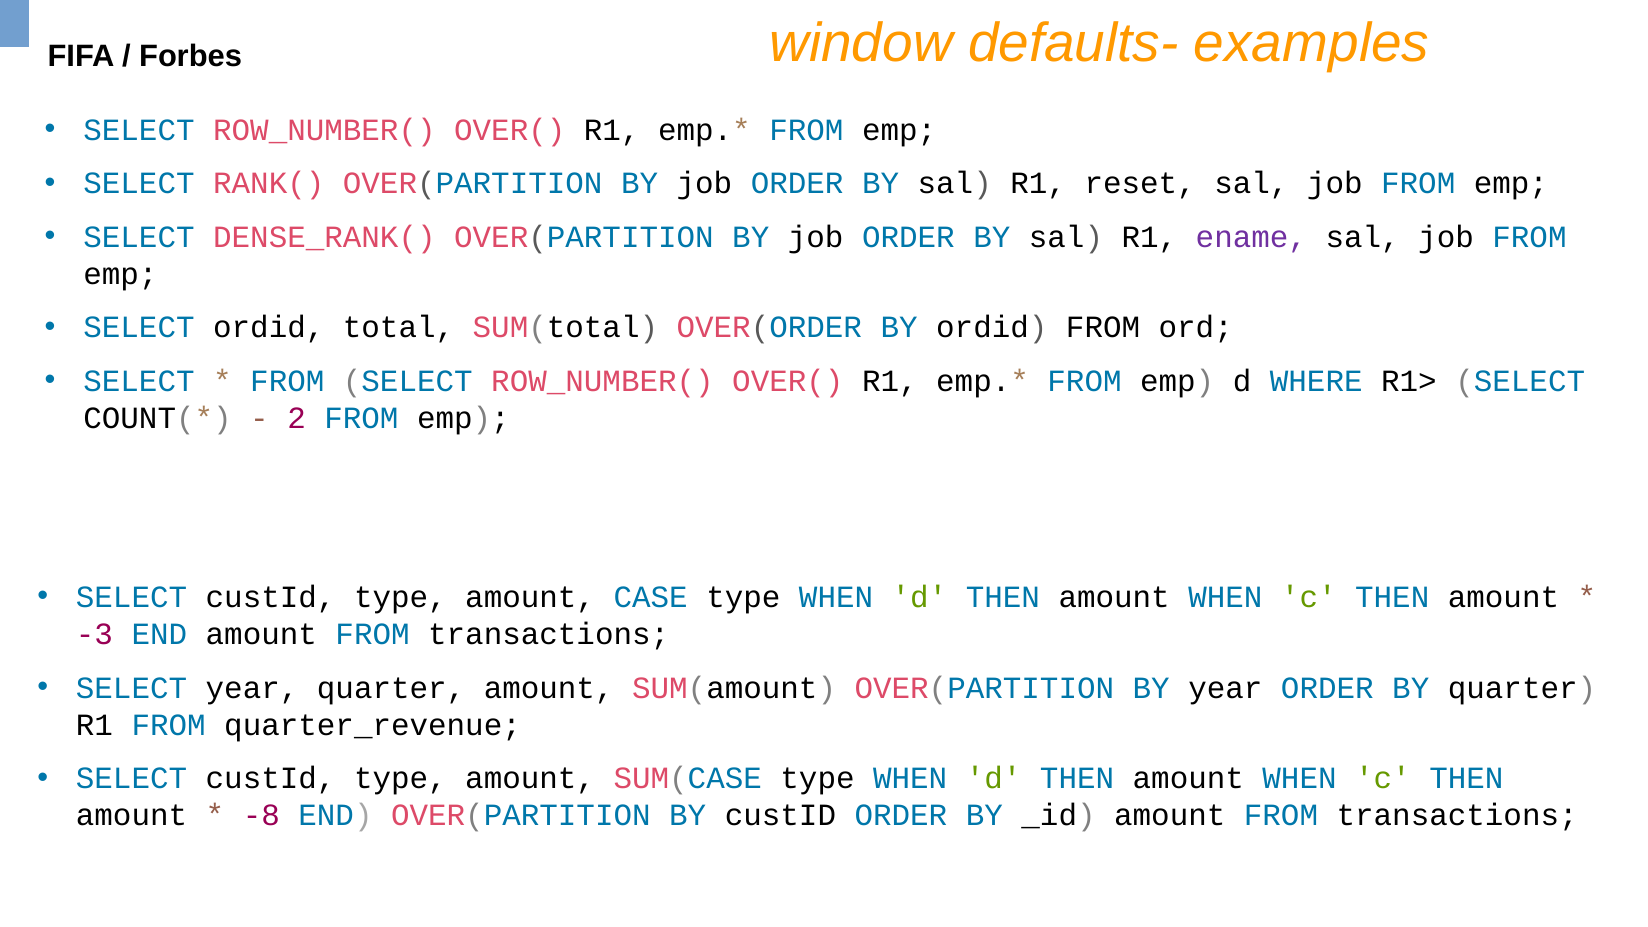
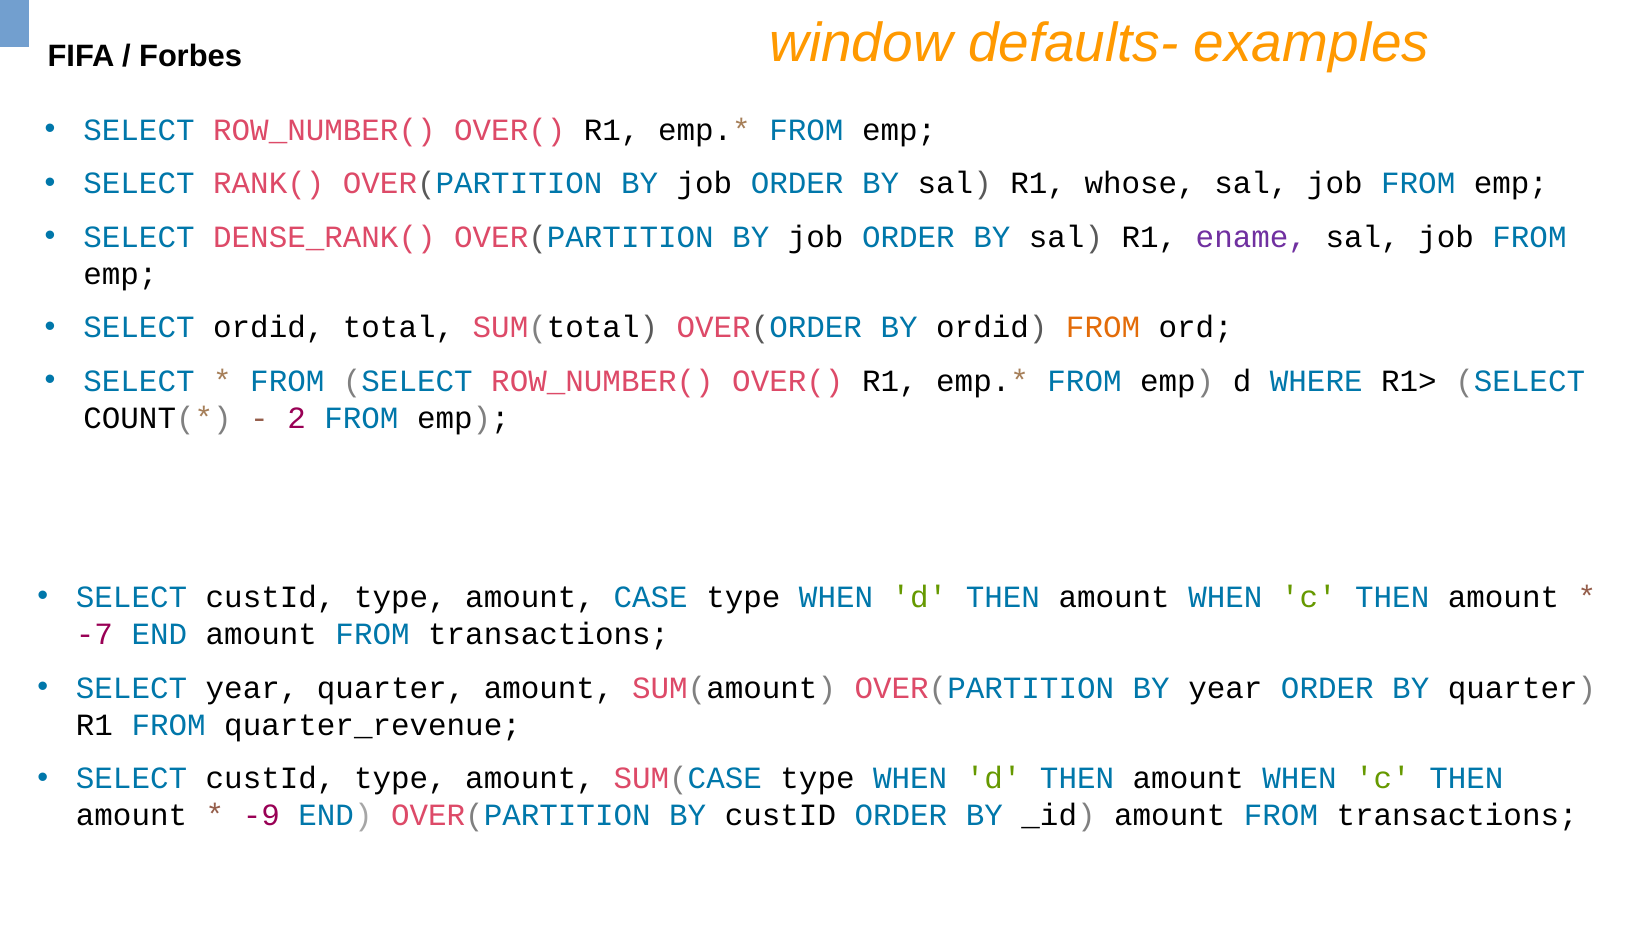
reset: reset -> whose (1140, 184)
FROM colour: black -> orange (1103, 328)
-3: -3 -> -7 (94, 634)
-8: -8 -> -9 (261, 816)
